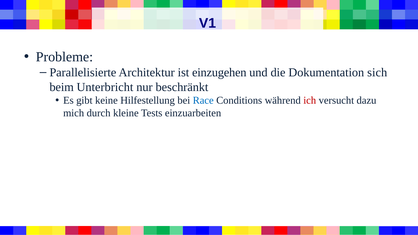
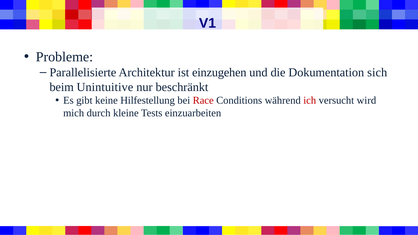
Unterbricht: Unterbricht -> Unintuitive (105, 87)
Race colour: blue -> red (203, 101)
dazu: dazu -> wird (366, 101)
